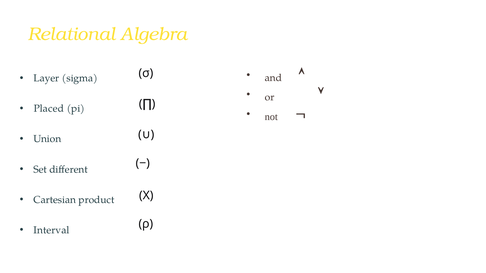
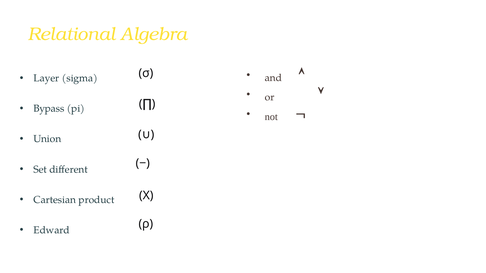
Placed: Placed -> Bypass (49, 109)
Interval: Interval -> Edward (52, 230)
